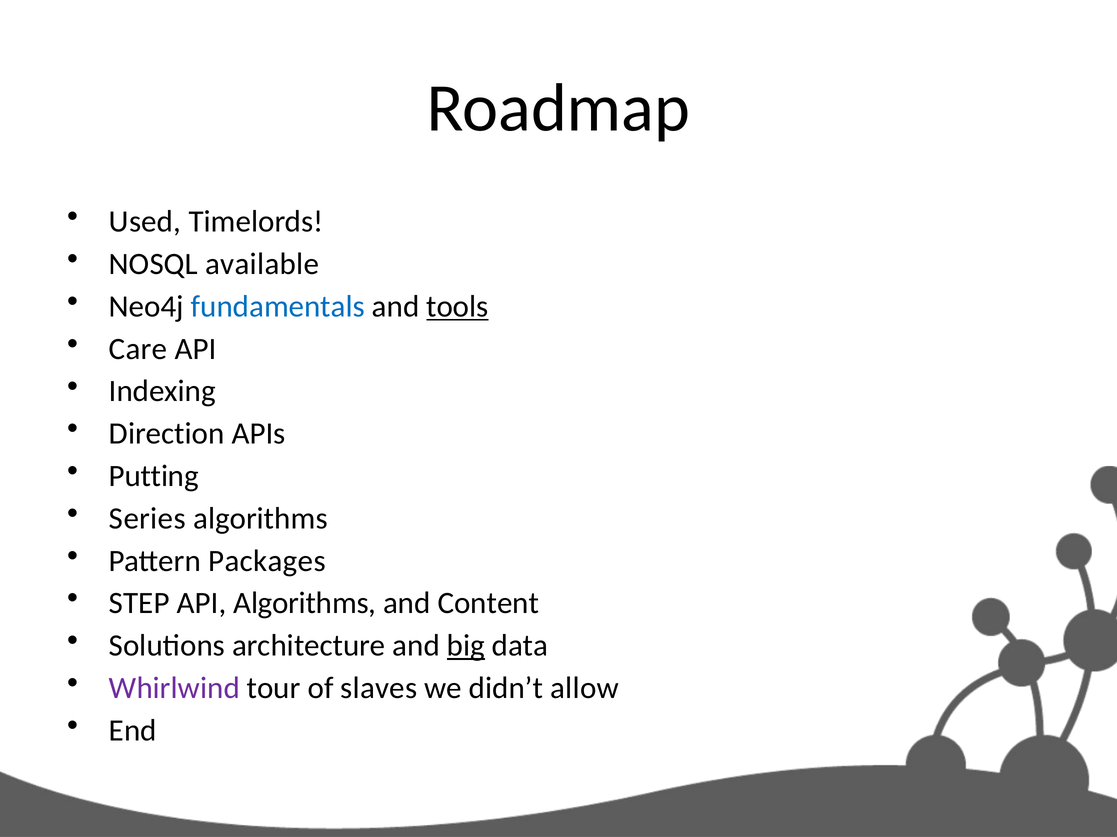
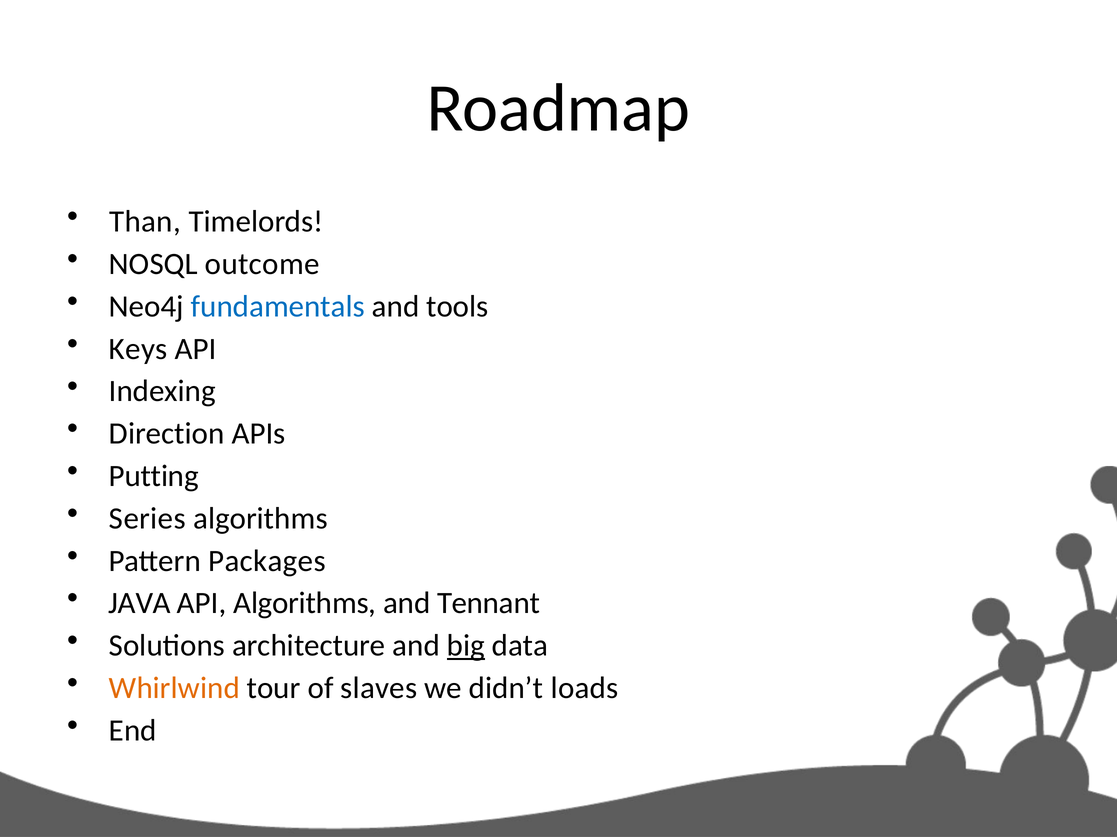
Used: Used -> Than (145, 222)
available: available -> outcome (262, 264)
tools underline: present -> none (457, 307)
Care: Care -> Keys (138, 349)
STEP: STEP -> JAVA (140, 604)
Content: Content -> Tennant (488, 604)
Whirlwind colour: purple -> orange (174, 689)
allow: allow -> loads (585, 689)
